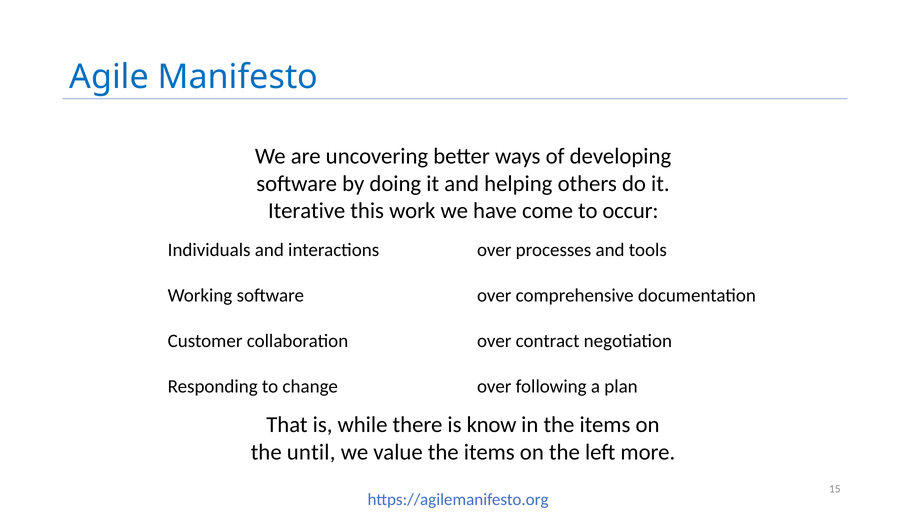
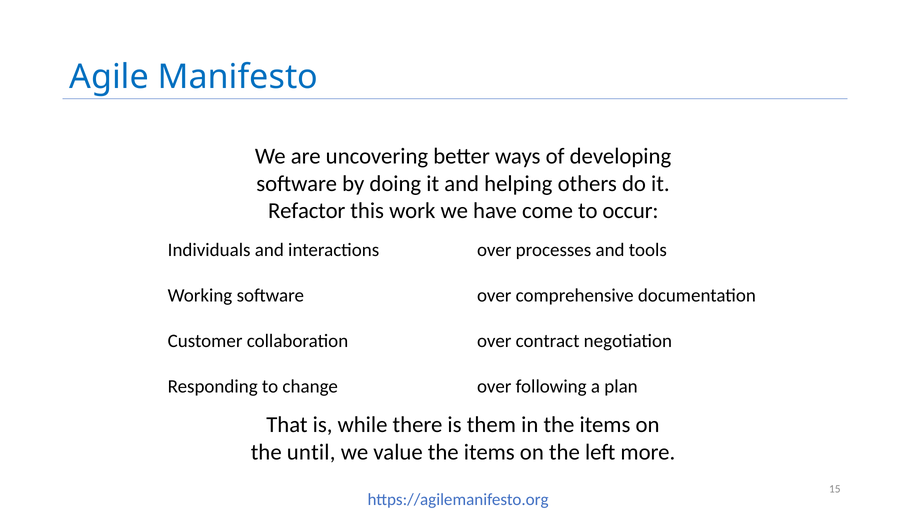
Iterative: Iterative -> Refactor (307, 211)
know: know -> them (491, 425)
